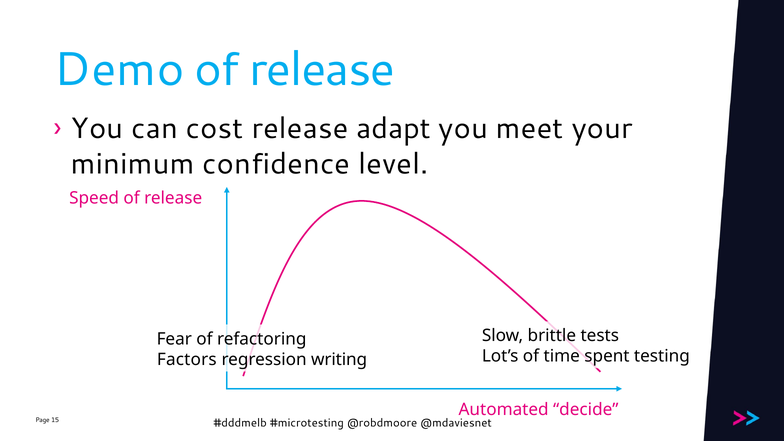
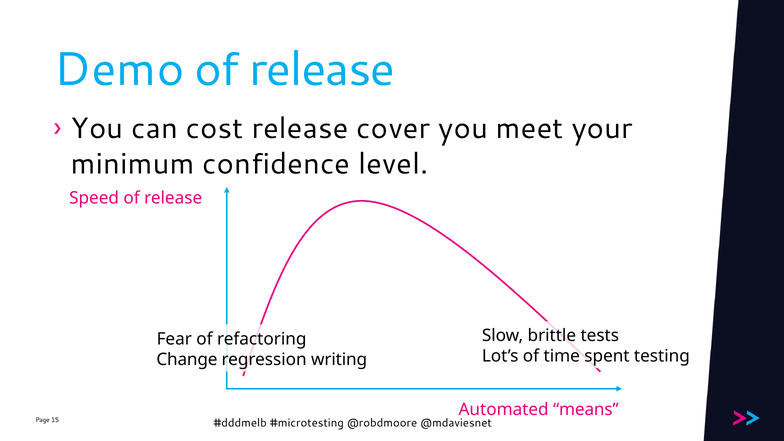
adapt: adapt -> cover (393, 129)
Factors: Factors -> Change (187, 360)
decide: decide -> means (586, 410)
